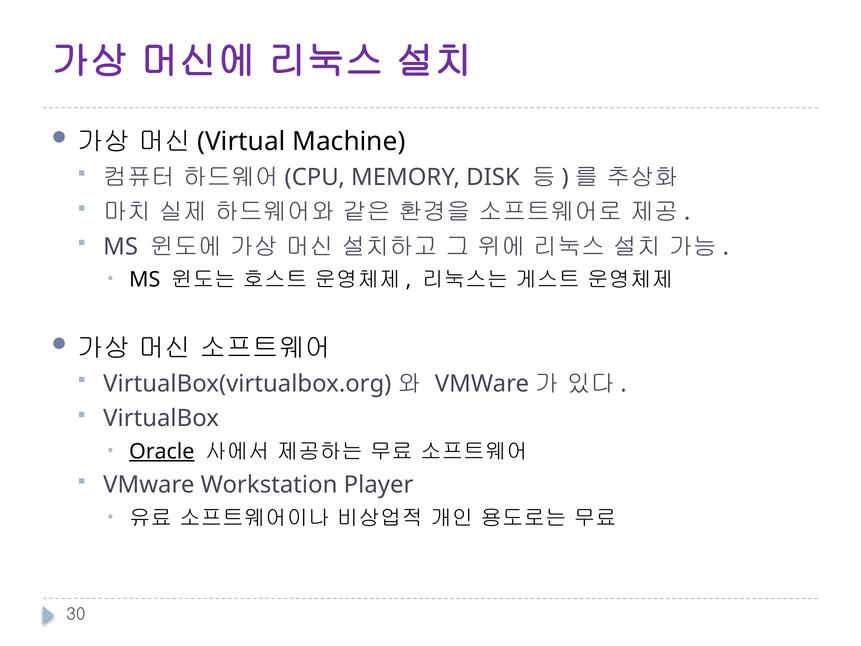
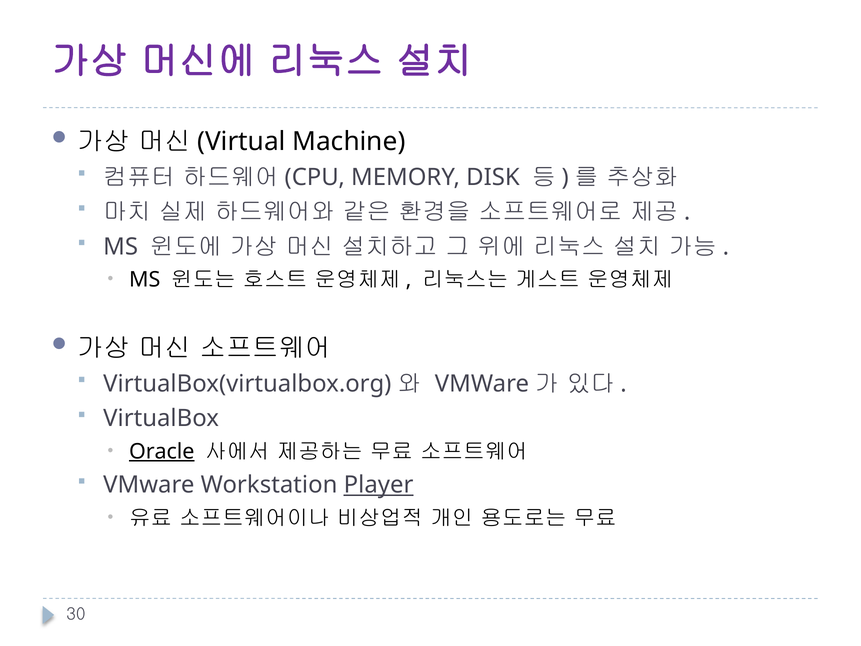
Player underline: none -> present (379, 485)
